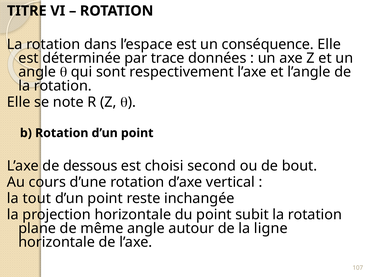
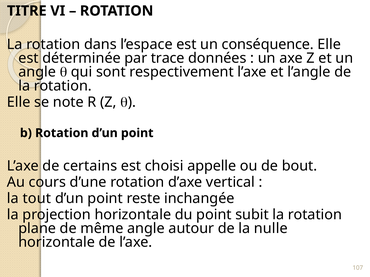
dessous: dessous -> certains (90, 166)
second: second -> appelle (212, 166)
ligne: ligne -> nulle (271, 229)
